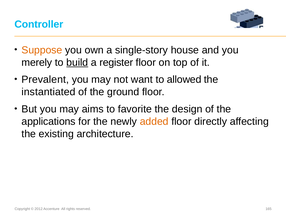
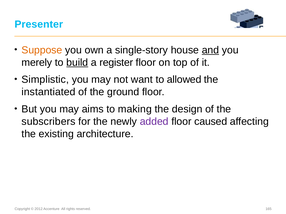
Controller: Controller -> Presenter (39, 24)
and underline: none -> present (210, 50)
Prevalent: Prevalent -> Simplistic (45, 80)
favorite: favorite -> making (135, 109)
applications: applications -> subscribers (48, 122)
added colour: orange -> purple (154, 122)
directly: directly -> caused (211, 122)
